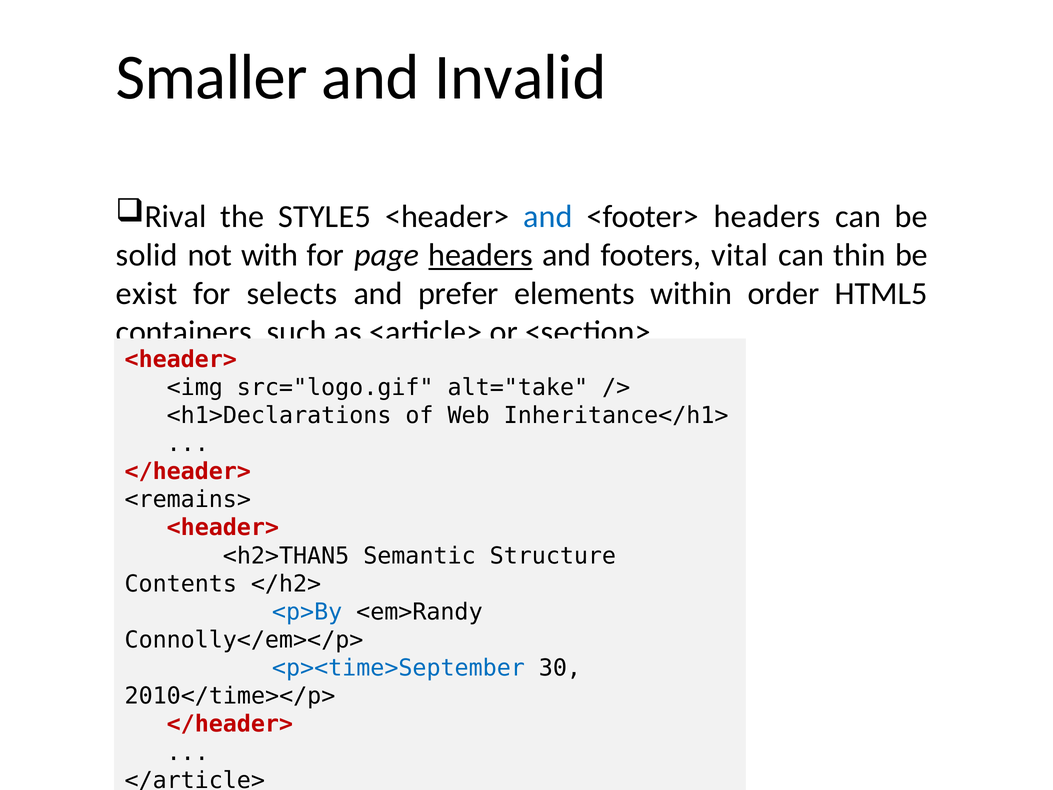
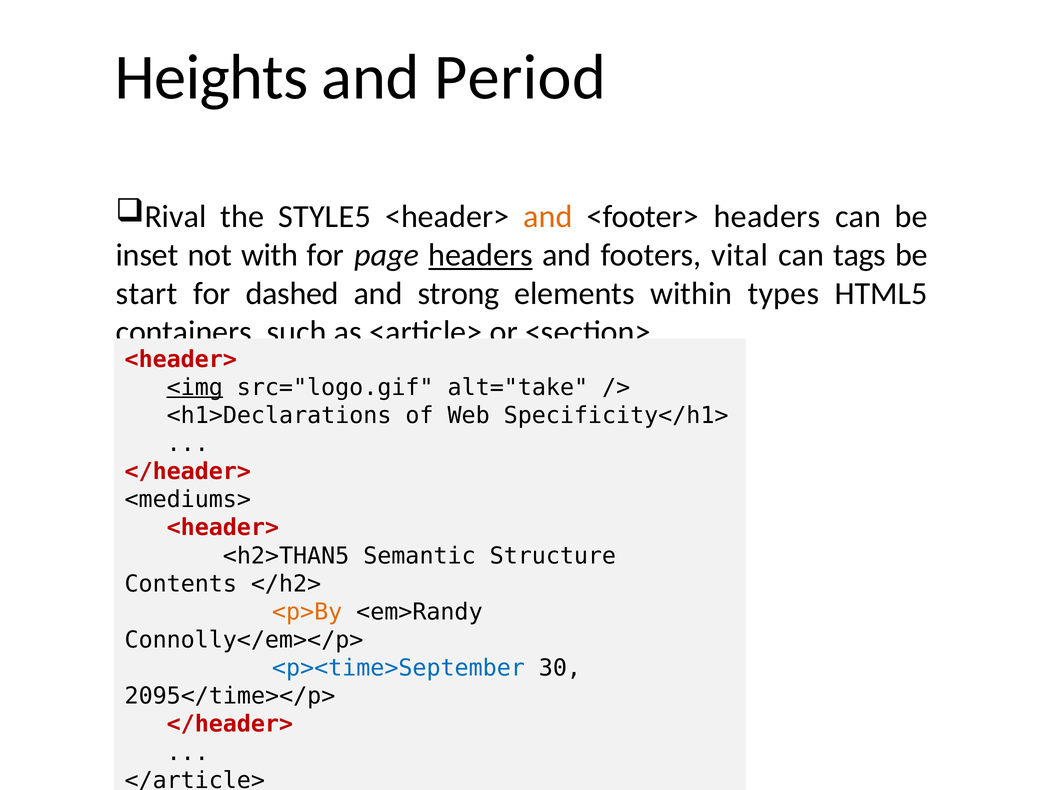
Smaller: Smaller -> Heights (212, 77)
Invalid: Invalid -> Period (520, 77)
and colour: blue -> orange (548, 216)
solid: solid -> inset (147, 255)
thin: thin -> tags (860, 255)
exist: exist -> start (147, 294)
selects: selects -> dashed (292, 294)
prefer: prefer -> strong (458, 294)
order: order -> types (783, 294)
<img underline: none -> present (195, 387)
Inheritance</h1>: Inheritance</h1> -> Specificity</h1> (616, 415)
<remains>: <remains> -> <mediums> (188, 500)
<p>By colour: blue -> orange (307, 612)
2010</time></p>: 2010</time></p> -> 2095</time></p> (230, 696)
